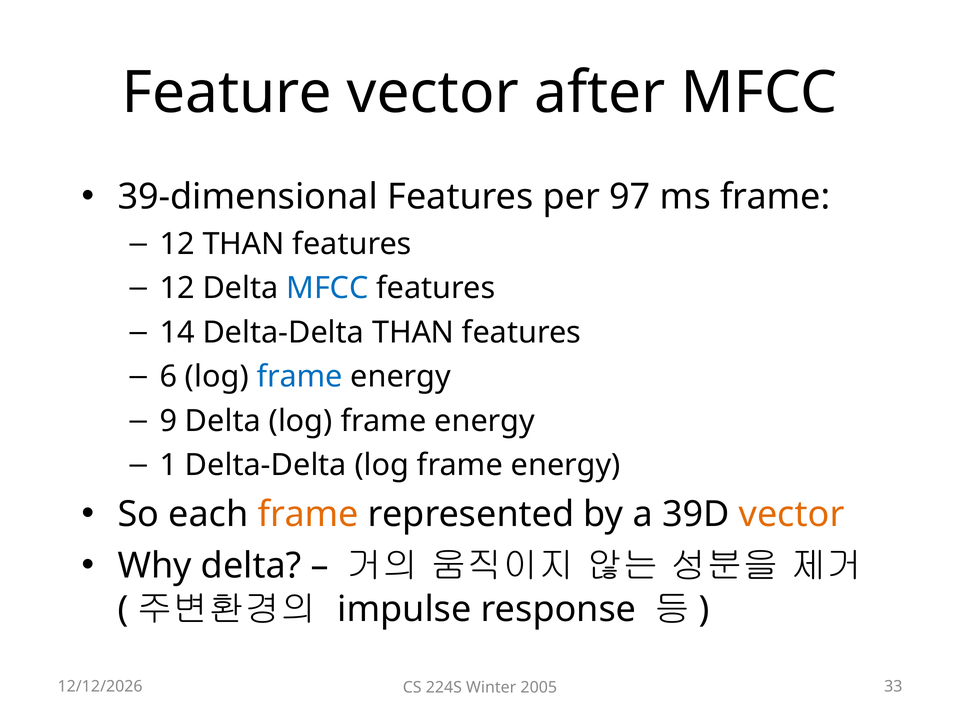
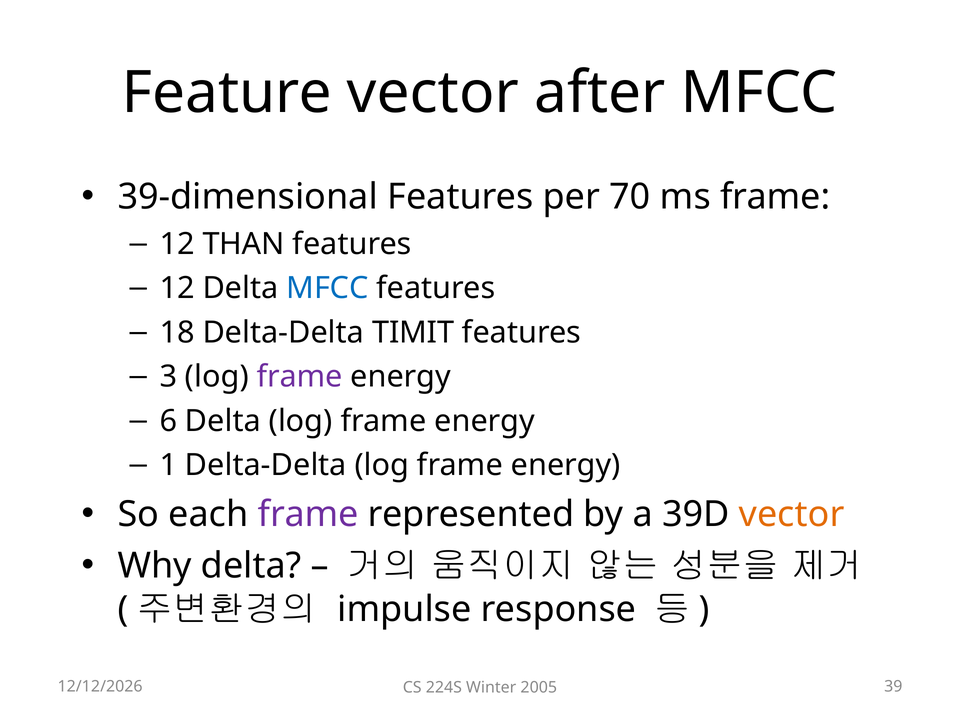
97: 97 -> 70 (630, 197)
14: 14 -> 18 (177, 333)
Delta-Delta THAN: THAN -> TIMIT (413, 333)
6: 6 -> 3 (168, 377)
frame colour: blue -> purple (300, 377)
9: 9 -> 6 (168, 421)
frame colour: orange -> purple (308, 514)
33: 33 -> 39 (893, 686)
